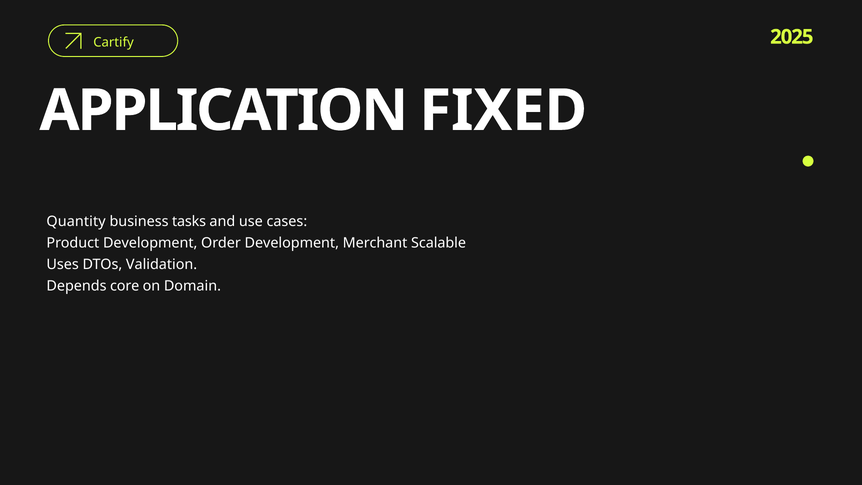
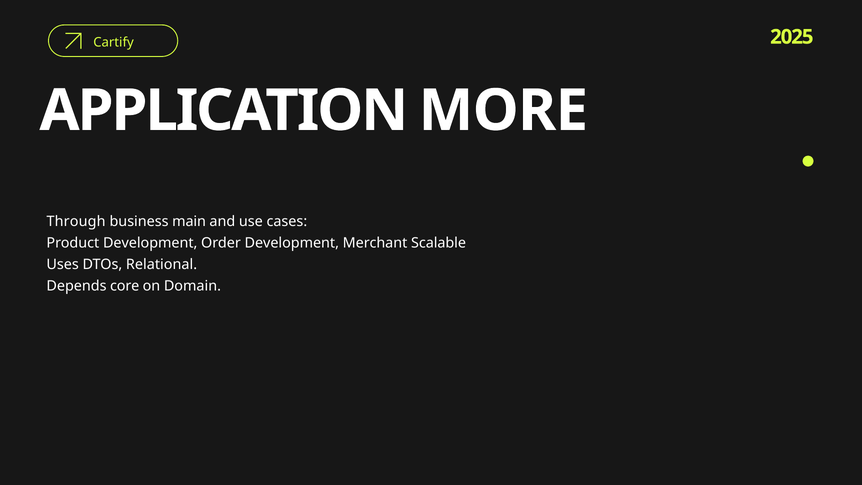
FIXED: FIXED -> MORE (503, 111)
Quantity: Quantity -> Through (76, 221)
tasks: tasks -> main (189, 221)
Validation: Validation -> Relational (162, 264)
